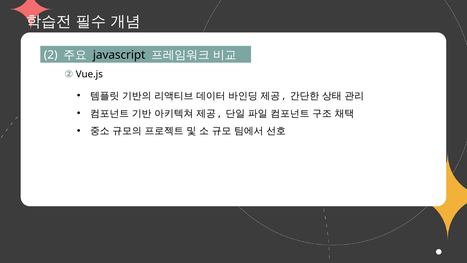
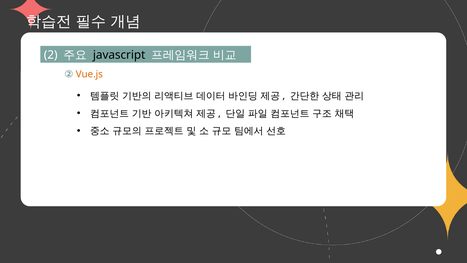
Vue.js colour: black -> orange (89, 74)
